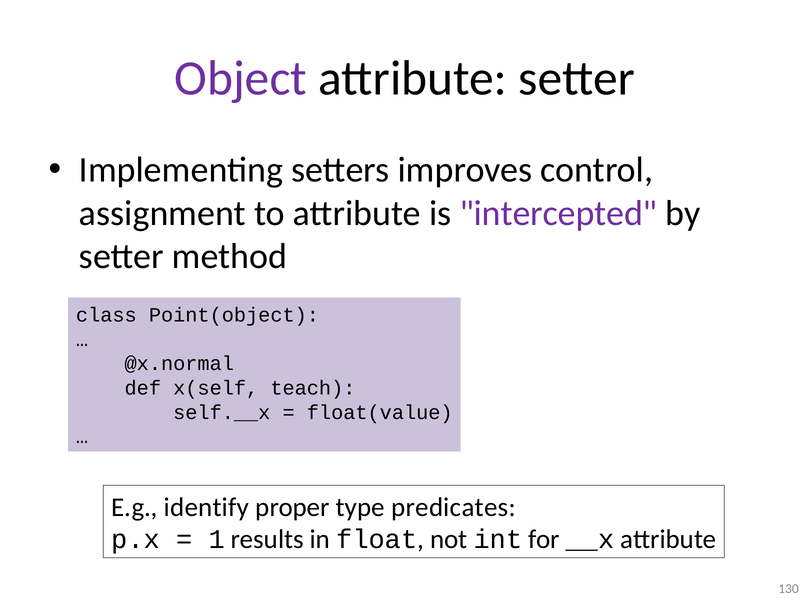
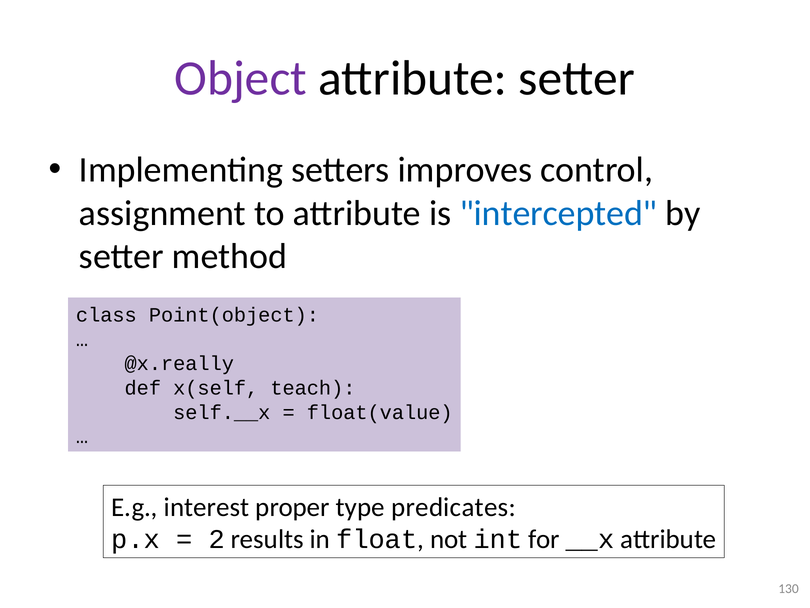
intercepted colour: purple -> blue (558, 213)
@x.normal: @x.normal -> @x.really (179, 363)
identify: identify -> interest (207, 507)
1: 1 -> 2 (217, 539)
